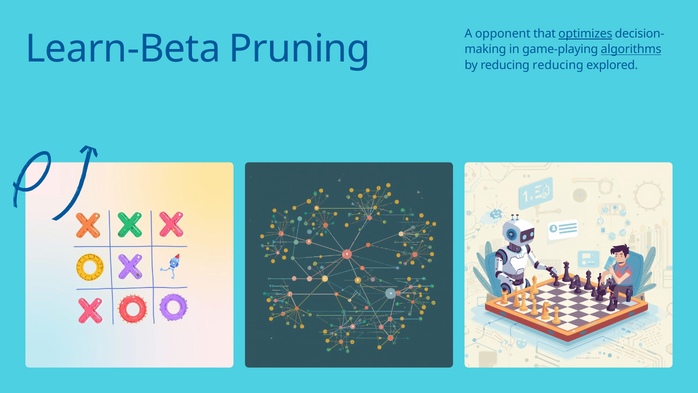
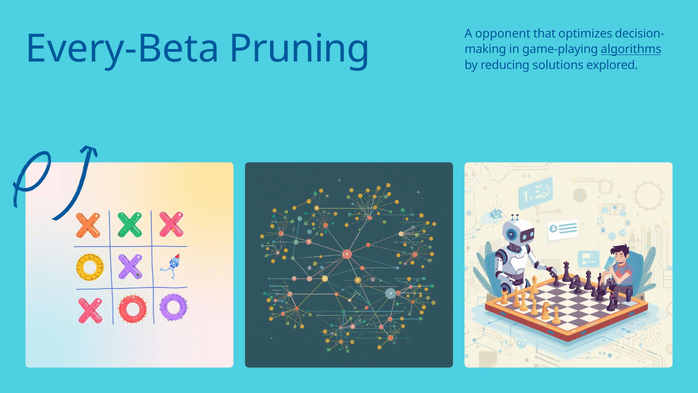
optimizes underline: present -> none (585, 34)
Learn-Beta: Learn-Beta -> Every-Beta (123, 49)
reducing reducing: reducing -> solutions (558, 65)
